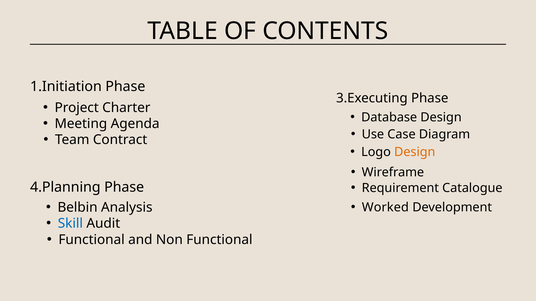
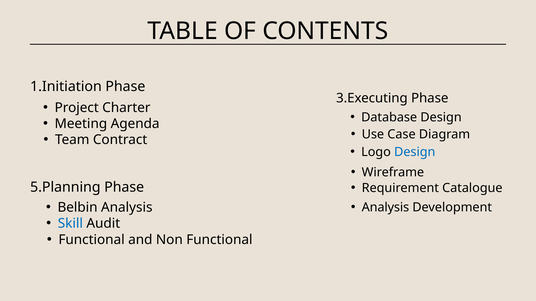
Design colour: orange -> blue (415, 152)
4.Planning: 4.Planning -> 5.Planning (65, 187)
Worked: Worked -> Analysis (385, 208)
